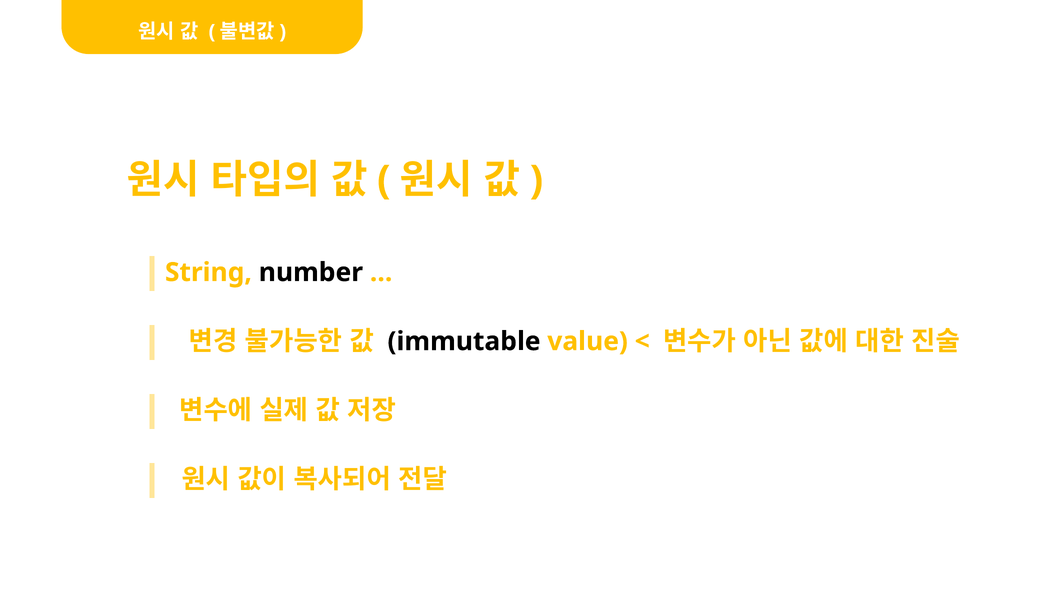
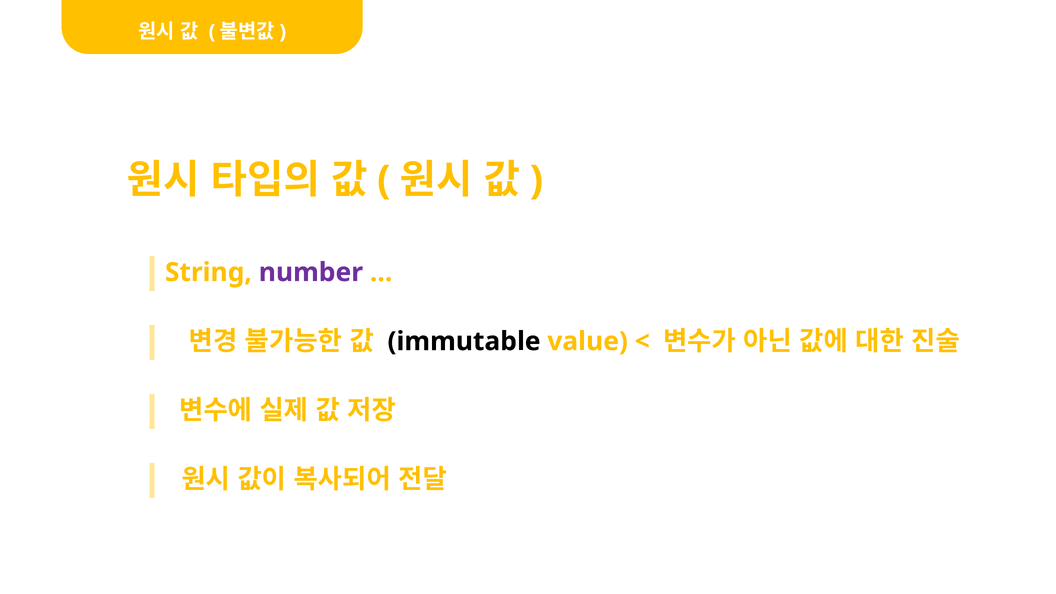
number colour: black -> purple (311, 272)
